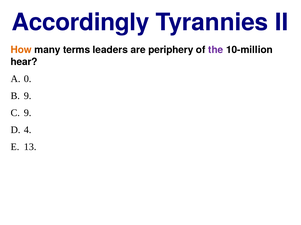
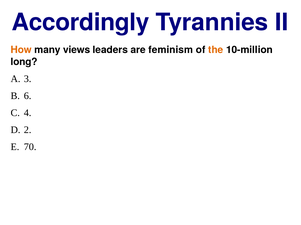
terms: terms -> views (77, 50)
periphery: periphery -> feminism (171, 50)
the colour: purple -> orange (216, 50)
hear: hear -> long (24, 62)
0: 0 -> 3 (28, 79)
9: 9 -> 6 (28, 96)
9: 9 -> 4 (28, 113)
4: 4 -> 2 (28, 130)
13: 13 -> 70 (30, 147)
